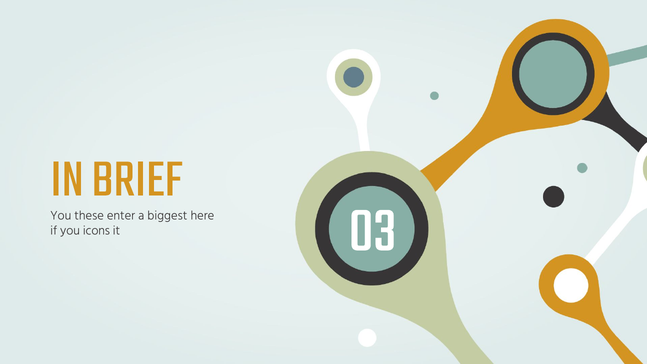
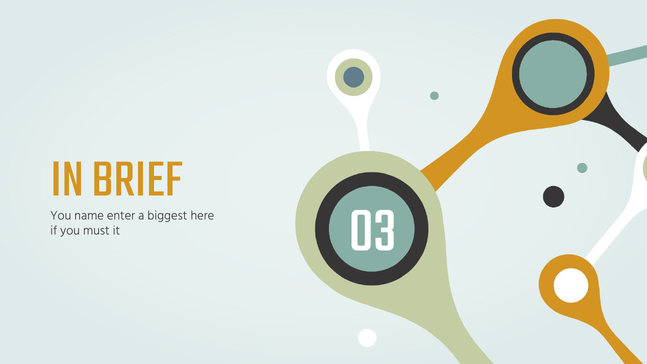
these: these -> name (89, 216)
icons: icons -> must (96, 231)
